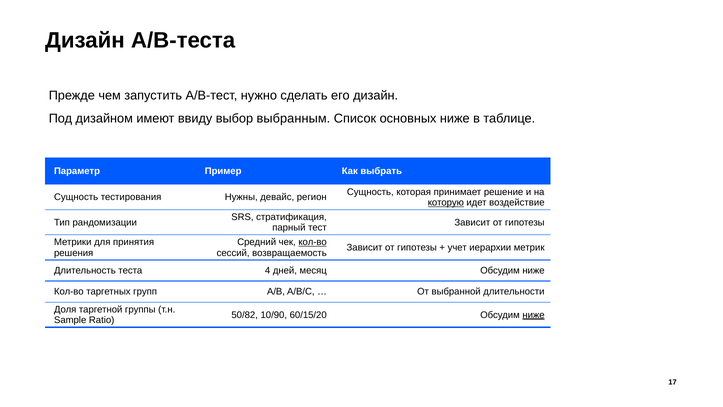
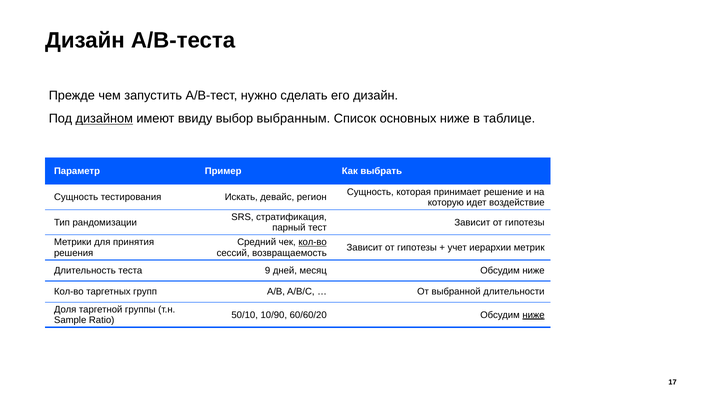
дизайном underline: none -> present (104, 119)
Нужны: Нужны -> Искать (241, 197)
которую underline: present -> none (446, 202)
4: 4 -> 9 (268, 271)
50/82: 50/82 -> 50/10 (245, 315)
60/15/20: 60/15/20 -> 60/60/20 (308, 315)
